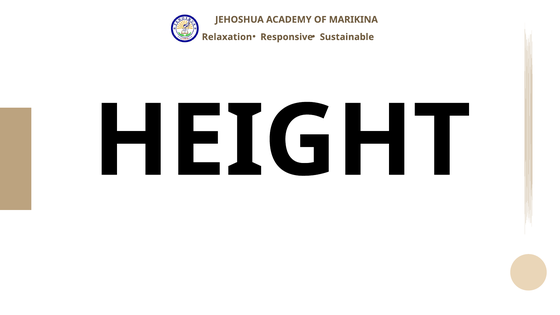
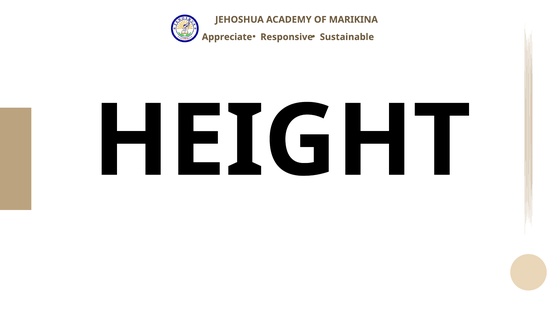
Relaxation: Relaxation -> Appreciate (227, 37)
